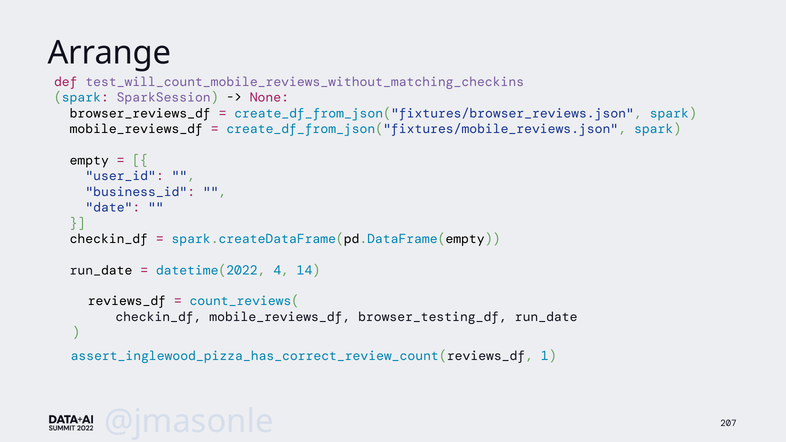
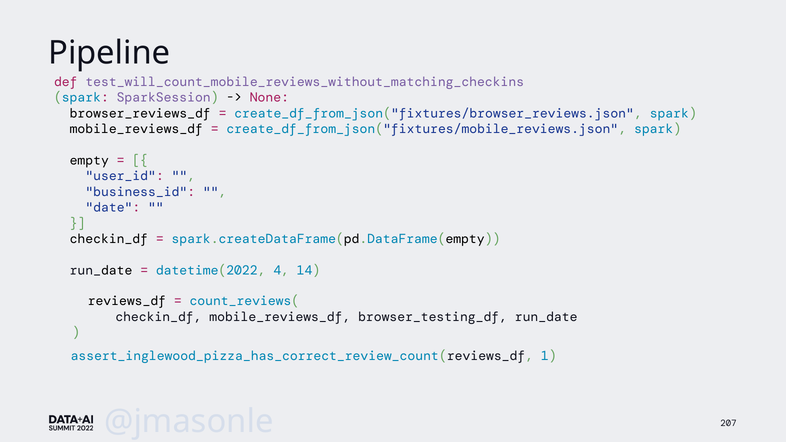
Arrange: Arrange -> Pipeline (109, 53)
